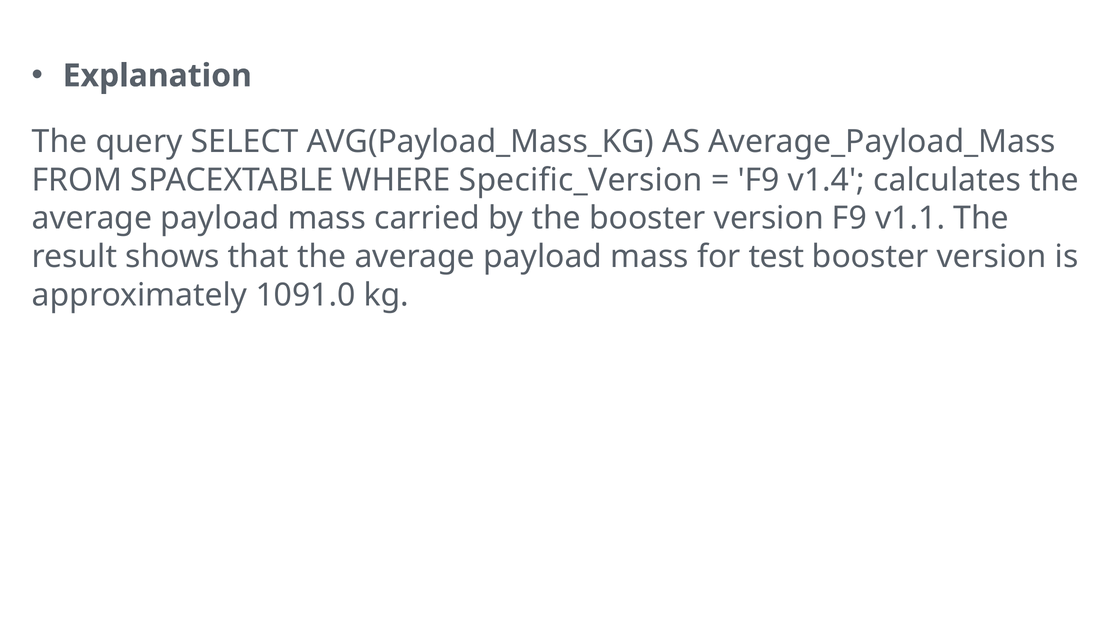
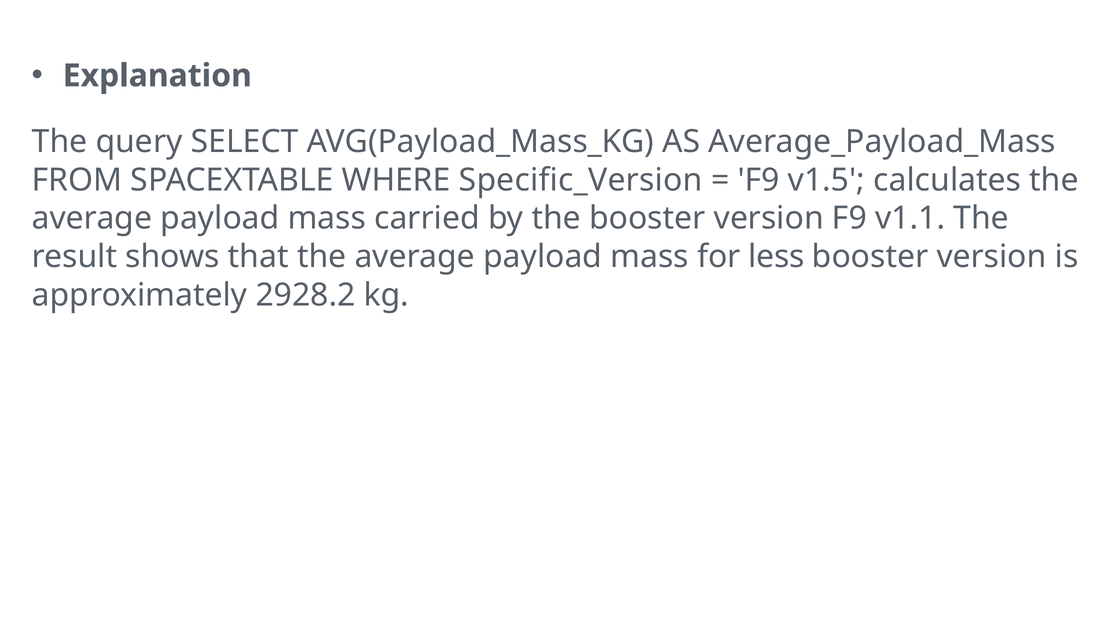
v1.4: v1.4 -> v1.5 (826, 180)
test: test -> less (776, 257)
1091.0: 1091.0 -> 2928.2 (306, 295)
